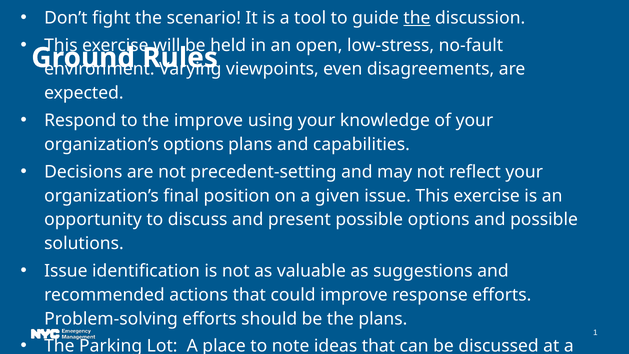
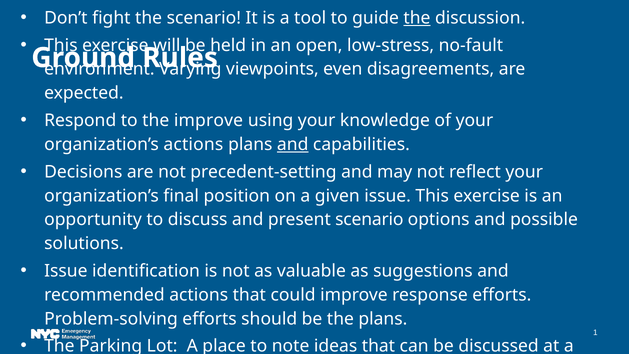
organization’s options: options -> actions (193, 144)
and underline: none -> present (293, 144)
present possible: possible -> scenario (369, 220)
